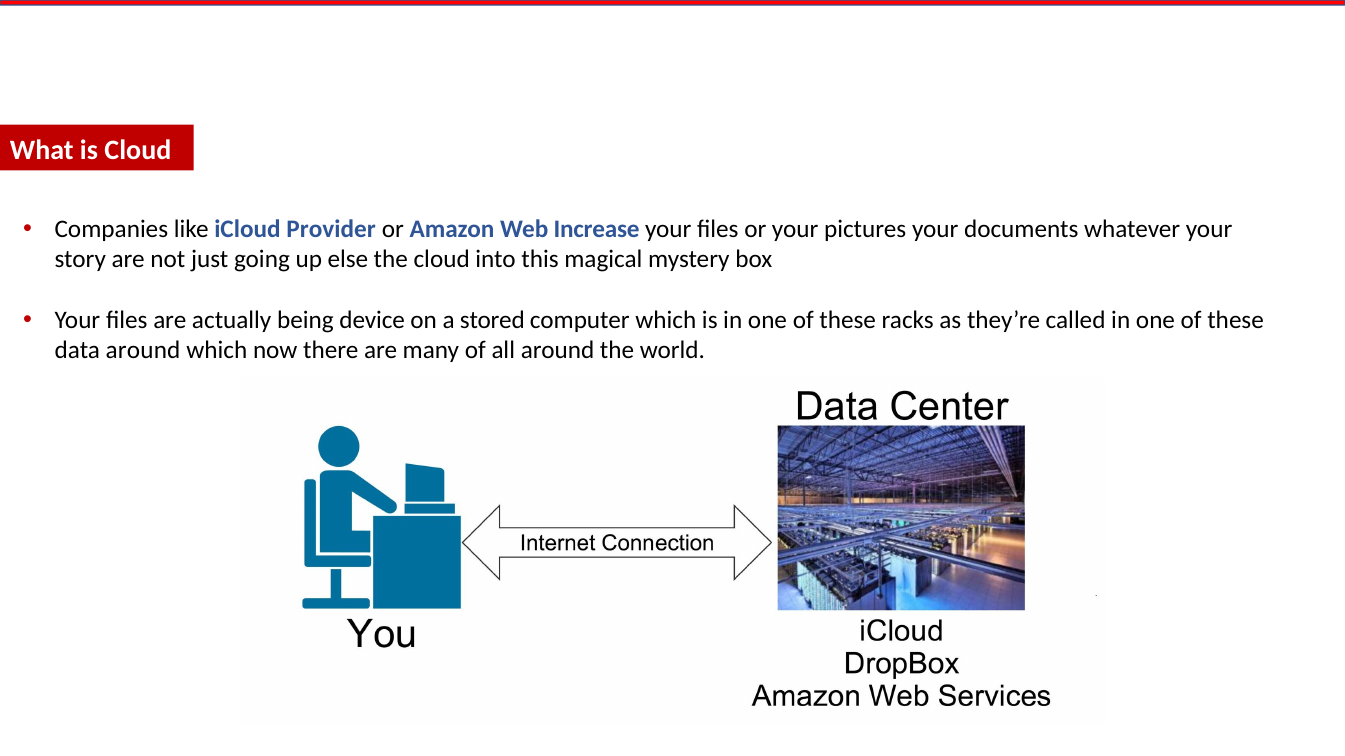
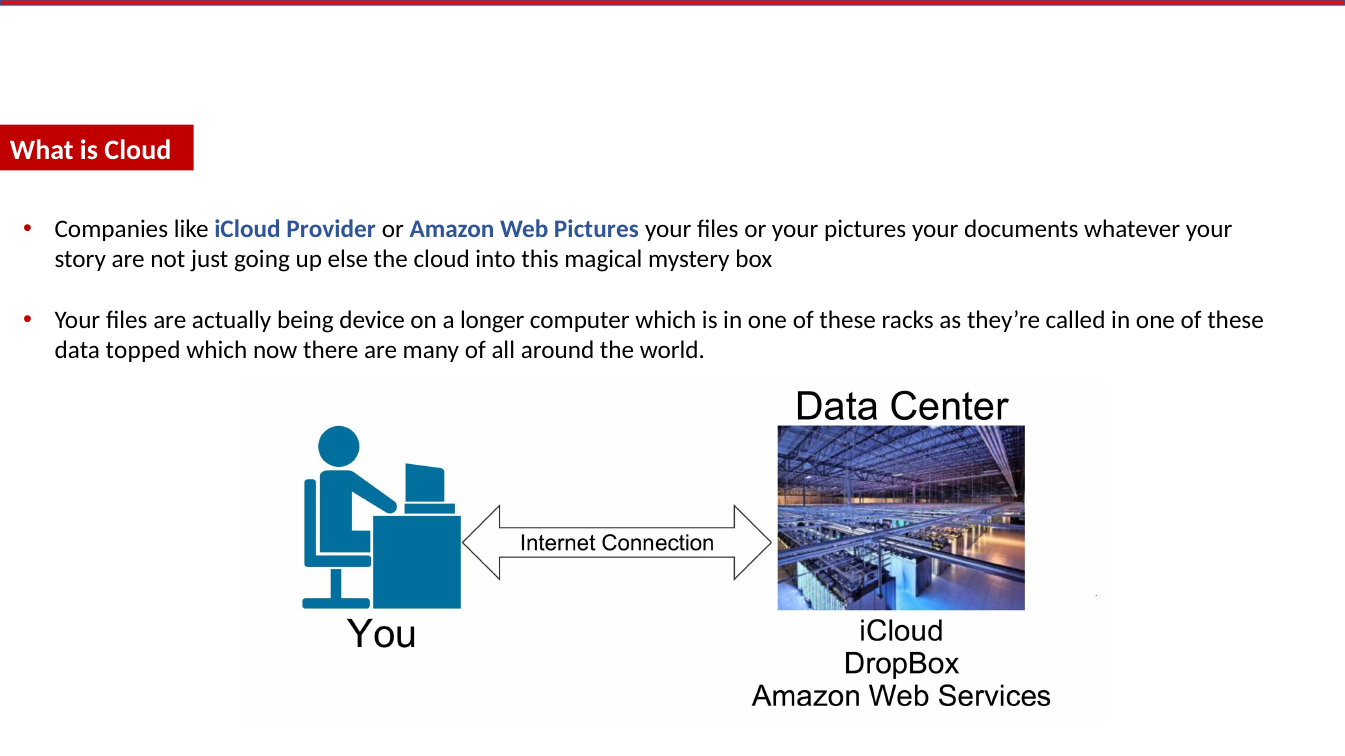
Web Increase: Increase -> Pictures (596, 229)
stored: stored -> longer (492, 320)
data around: around -> topped (143, 351)
